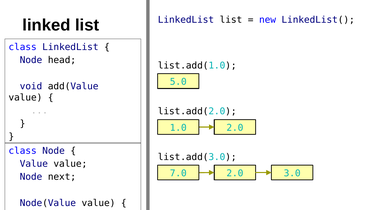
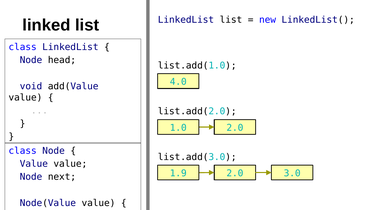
5.0: 5.0 -> 4.0 (178, 82)
7.0: 7.0 -> 1.9 (178, 174)
